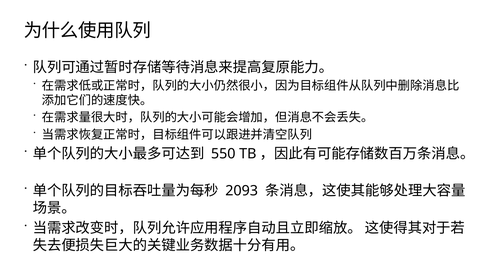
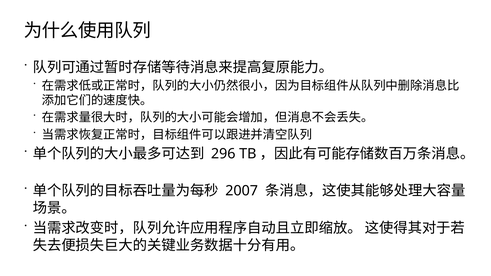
550: 550 -> 296 (223, 154)
2093: 2093 -> 2007 (242, 191)
